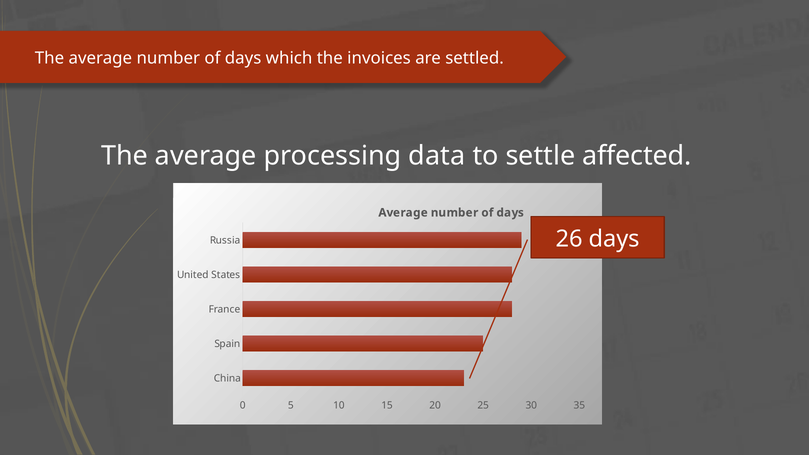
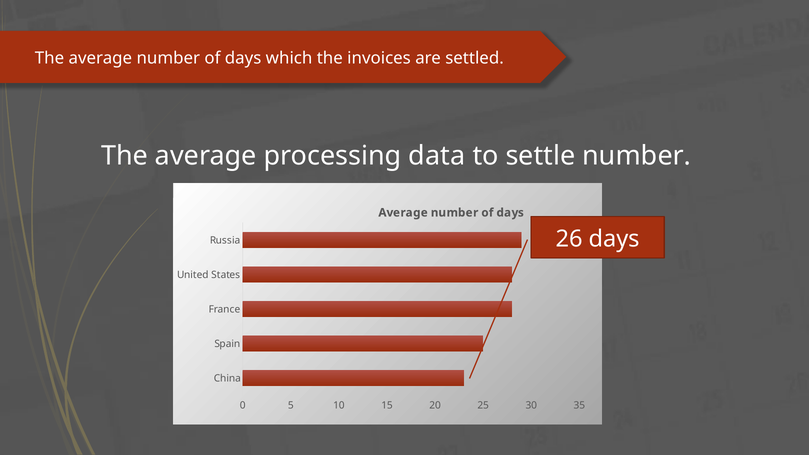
settle affected: affected -> number (637, 156)
